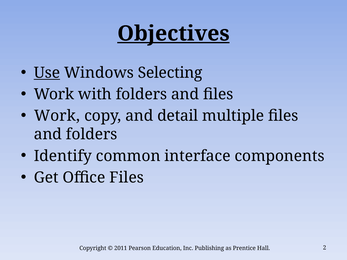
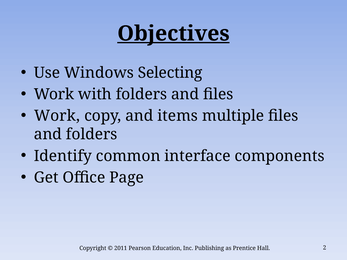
Use underline: present -> none (47, 73)
detail: detail -> items (178, 116)
Office Files: Files -> Page (127, 178)
